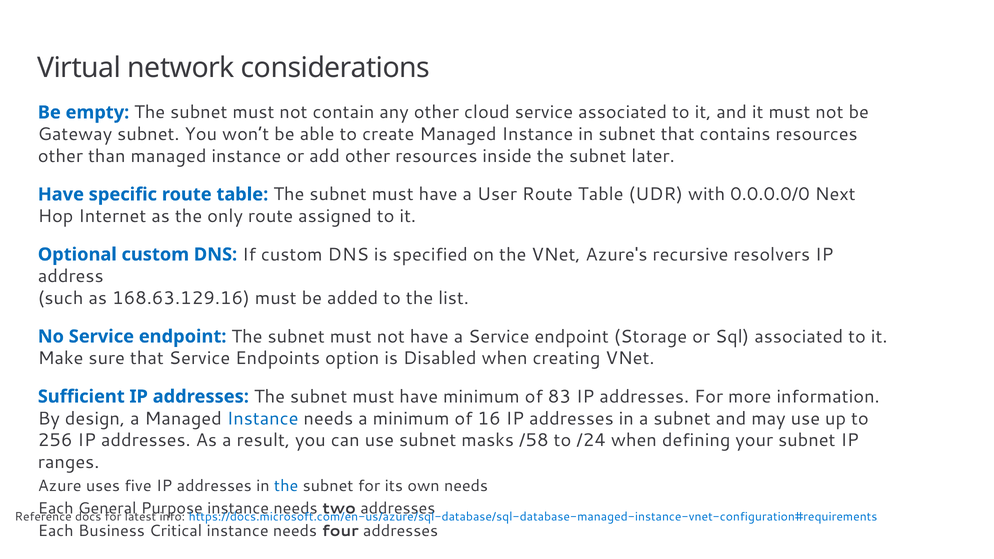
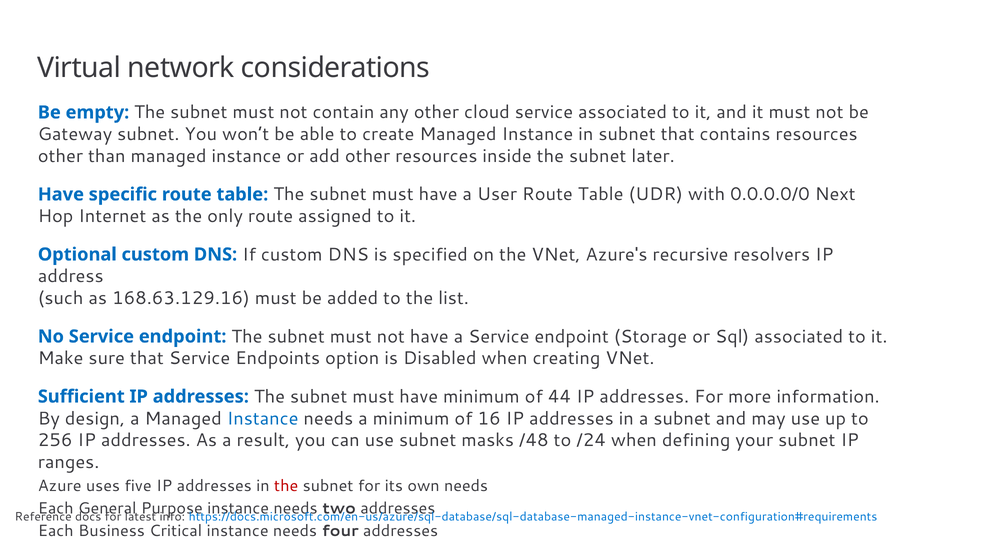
83: 83 -> 44 (559, 397)
/58: /58 -> /48 (534, 440)
the colour: blue -> red (286, 486)
